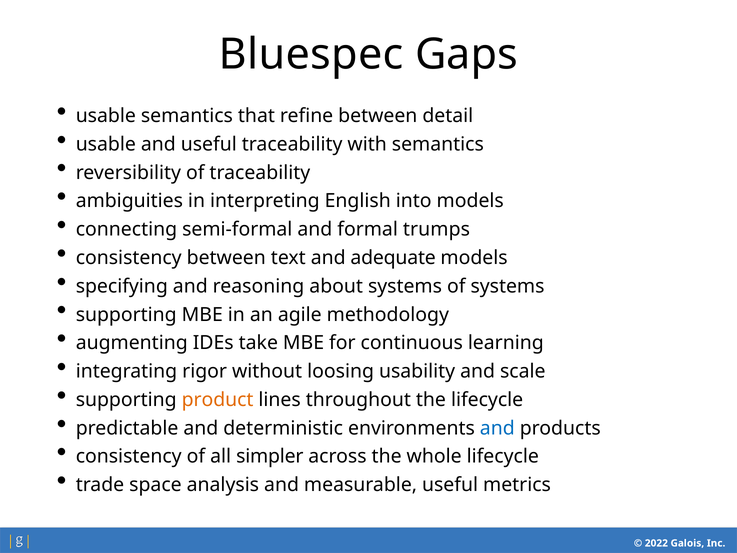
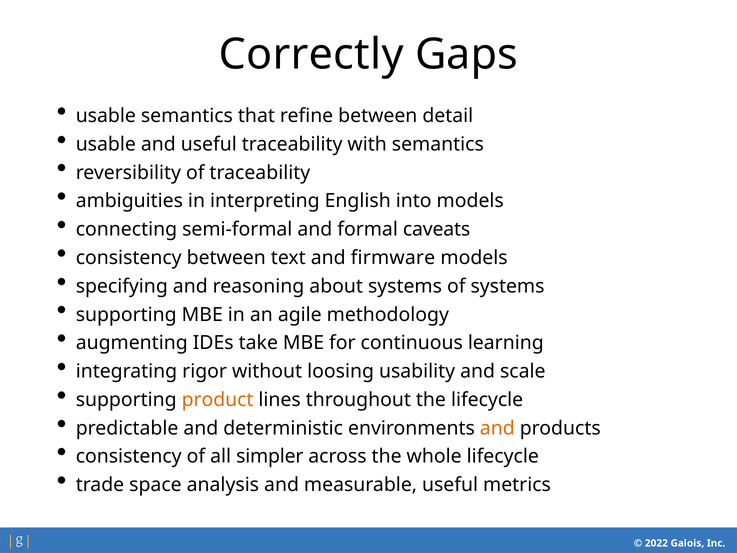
Bluespec: Bluespec -> Correctly (311, 54)
trumps: trumps -> caveats (437, 229)
adequate: adequate -> firmware (393, 258)
and colour: blue -> orange (497, 428)
